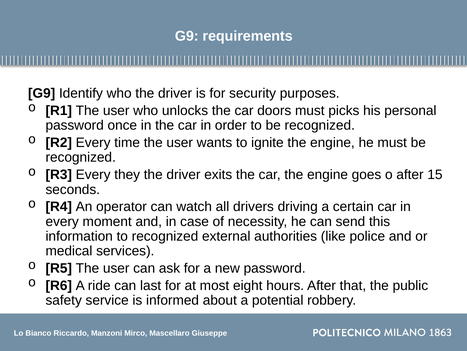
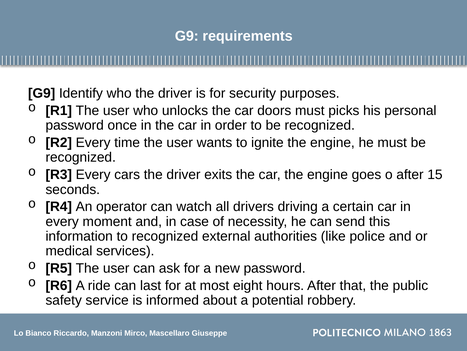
they: they -> cars (127, 174)
